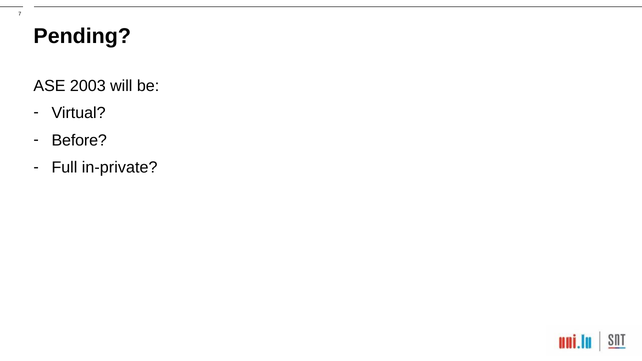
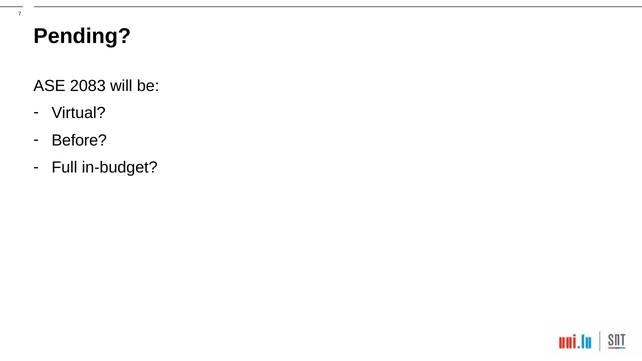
2003: 2003 -> 2083 (88, 86)
in-private: in-private -> in-budget (120, 168)
